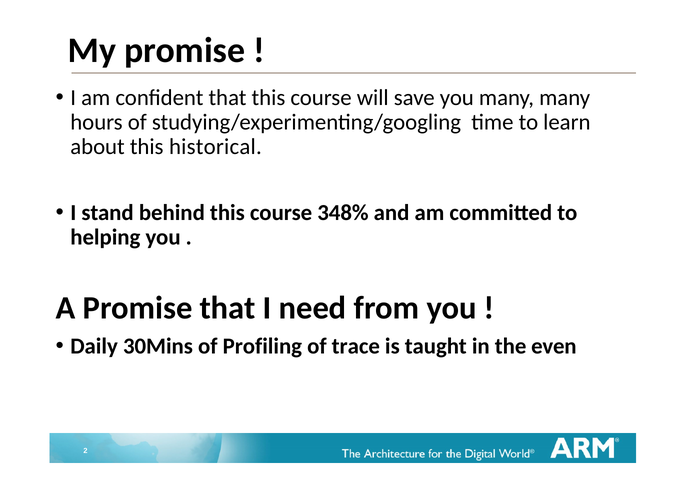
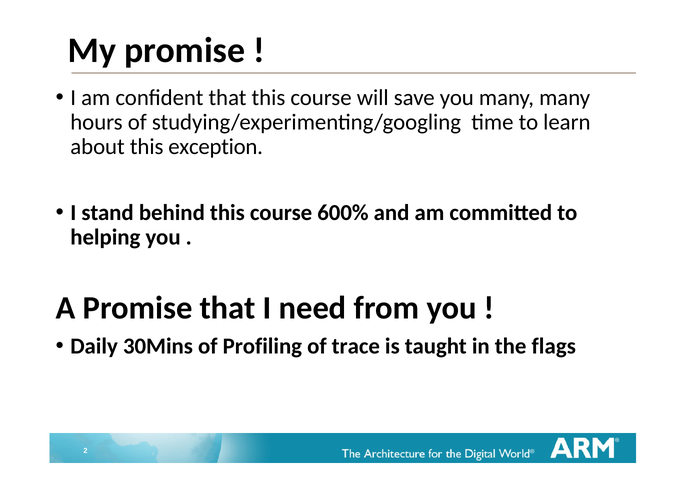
historical: historical -> exception (216, 147)
348%: 348% -> 600% (343, 212)
even: even -> flags (554, 346)
